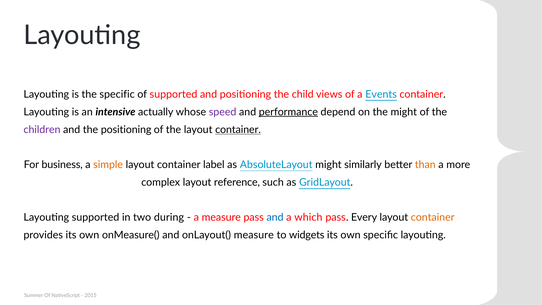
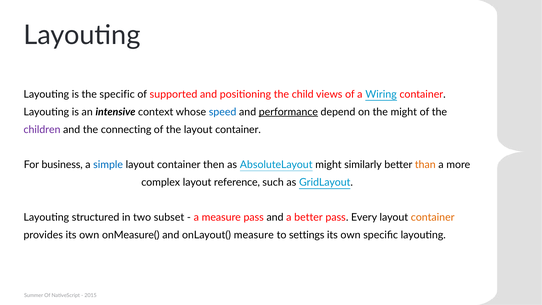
Events: Events -> Wiring (381, 94)
actually: actually -> context (156, 112)
speed colour: purple -> blue (223, 112)
the positioning: positioning -> connecting (126, 130)
container underline: present -> none (238, 130)
simple colour: orange -> blue (108, 165)
label: label -> then (214, 165)
Layouting supported: supported -> structured (96, 217)
during: during -> subset (169, 217)
and colour: blue -> black (275, 217)
a which: which -> better (308, 217)
widgets: widgets -> settings (307, 235)
